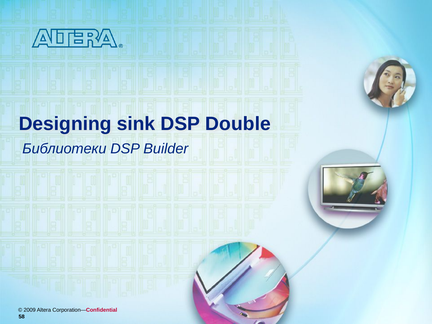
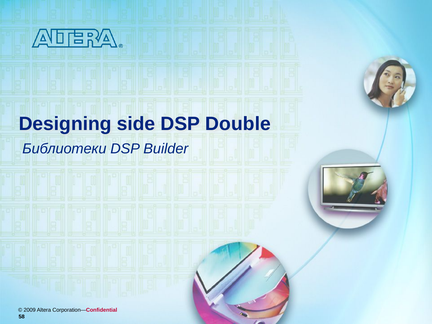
sink: sink -> side (136, 124)
